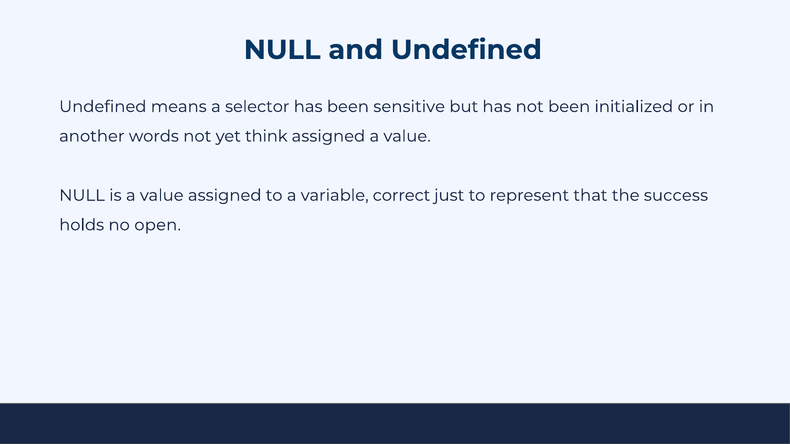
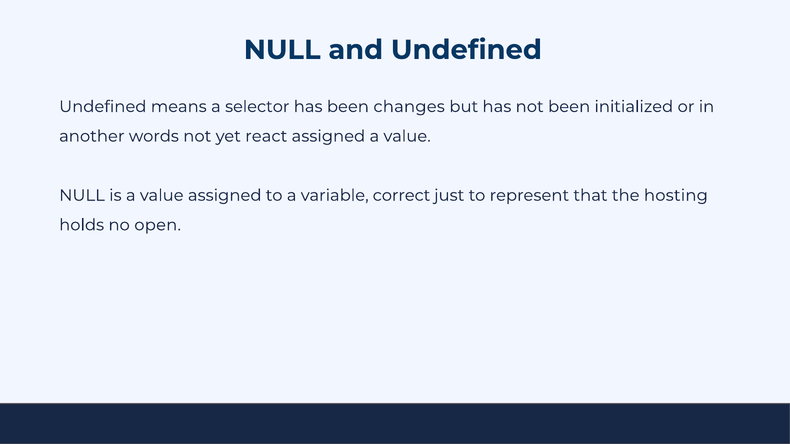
sensitive: sensitive -> changes (409, 107)
think: think -> react (266, 136)
success: success -> hosting (676, 196)
